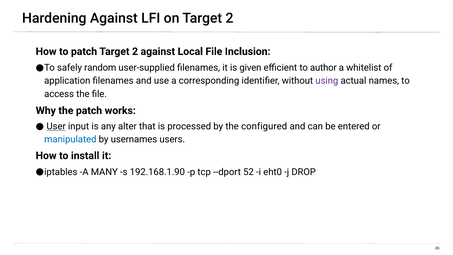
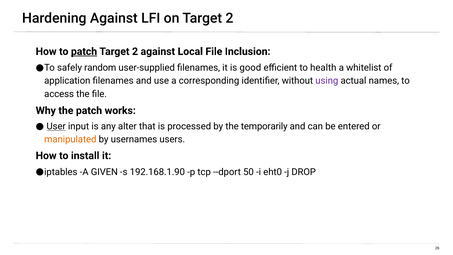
patch underline: none -> present (84, 51)
given: given -> good (250, 68)
author: author -> health (323, 68)
configured: configured -> temporarily (264, 126)
manipulated colour: blue -> orange (70, 139)
MANY: MANY -> GIVEN (104, 172)
52: 52 -> 50 (248, 172)
